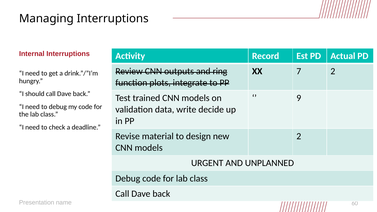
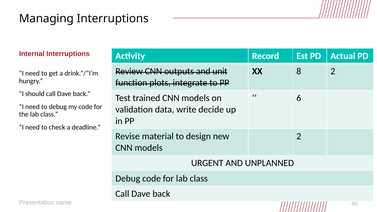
ring: ring -> unit (220, 71)
7: 7 -> 8 (299, 71)
9: 9 -> 6 (299, 98)
